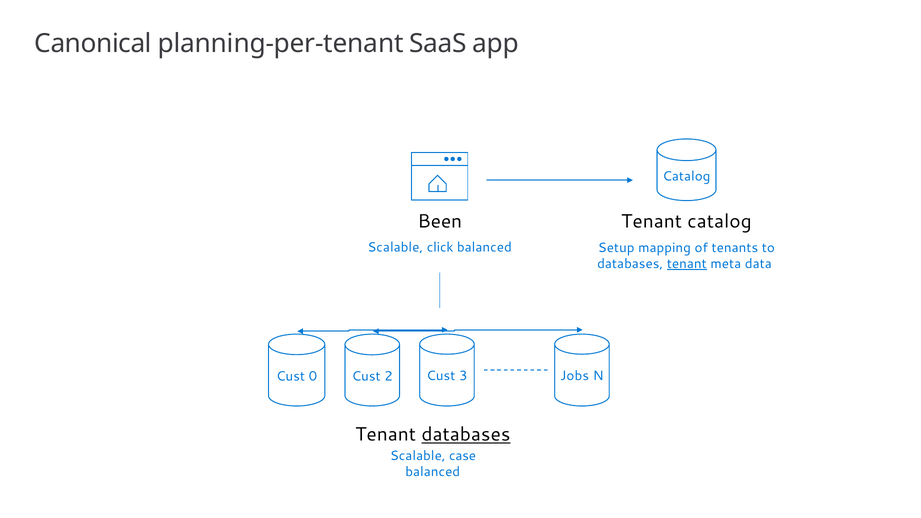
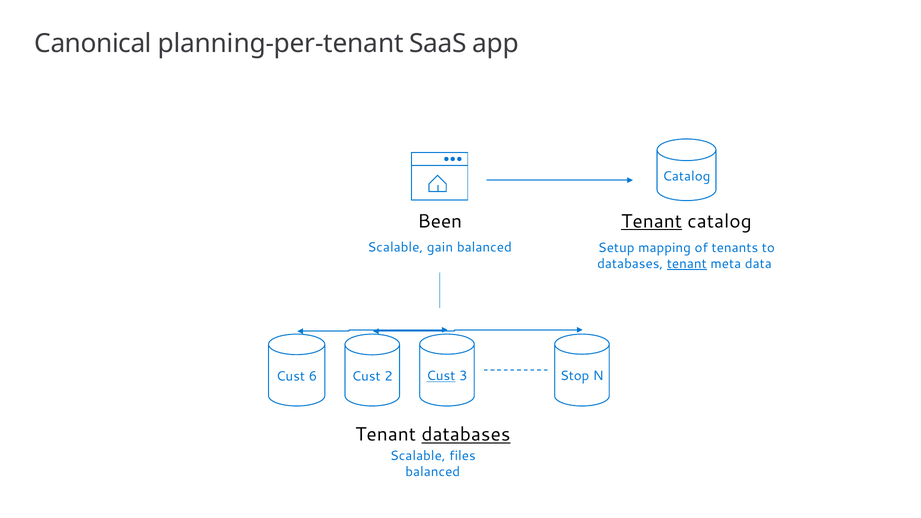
Tenant underline: none -> present (652, 221)
click: click -> gain (440, 248)
0: 0 -> 6 (313, 376)
Cust underline: none -> present (441, 376)
Jobs: Jobs -> Stop (575, 376)
case: case -> files (462, 456)
